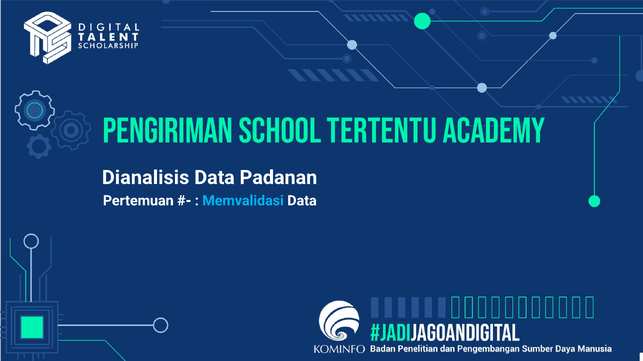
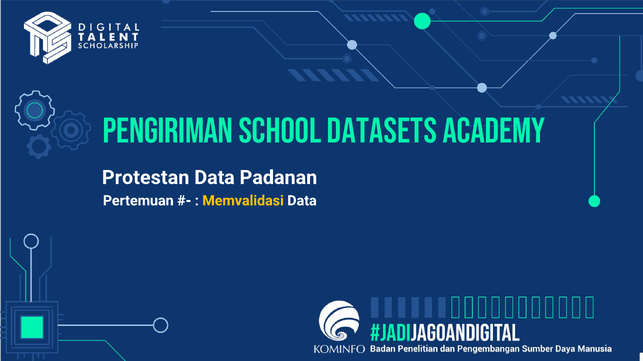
tertentu: tertentu -> datasets (382, 131)
Dianalisis: Dianalisis -> Protestan (146, 178)
Memvalidasi colour: light blue -> yellow (243, 201)
